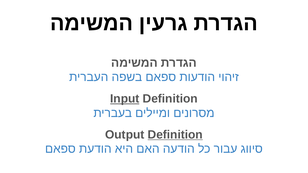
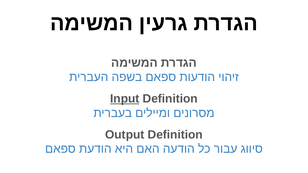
Definition underline: present -> none (175, 135)
